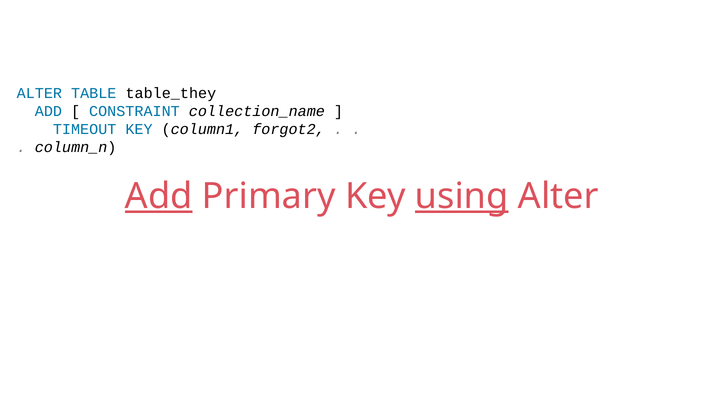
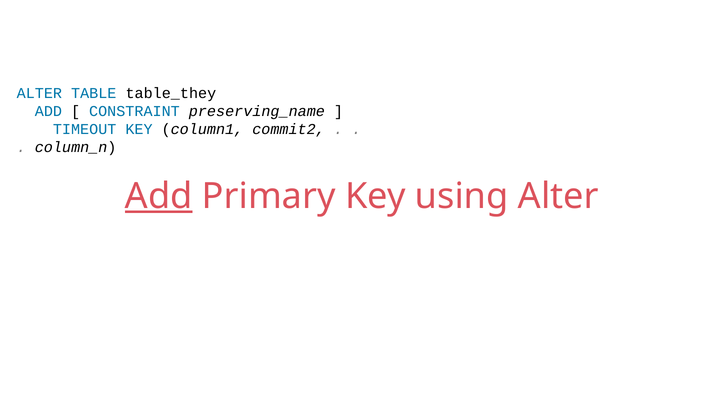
collection_name: collection_name -> preserving_name (257, 111)
forgot2: forgot2 -> commit2 (289, 129)
using underline: present -> none (462, 196)
